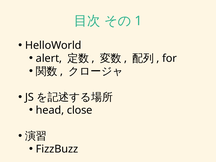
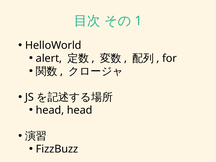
head close: close -> head (80, 110)
